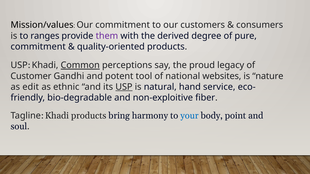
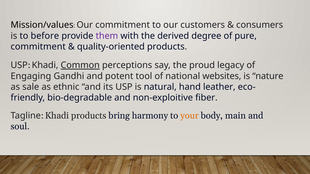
ranges: ranges -> before (45, 36)
Customer: Customer -> Engaging (31, 76)
edit: edit -> sale (31, 87)
USP underline: present -> none (124, 87)
service: service -> leather (219, 87)
your colour: blue -> orange (189, 116)
point: point -> main (235, 116)
